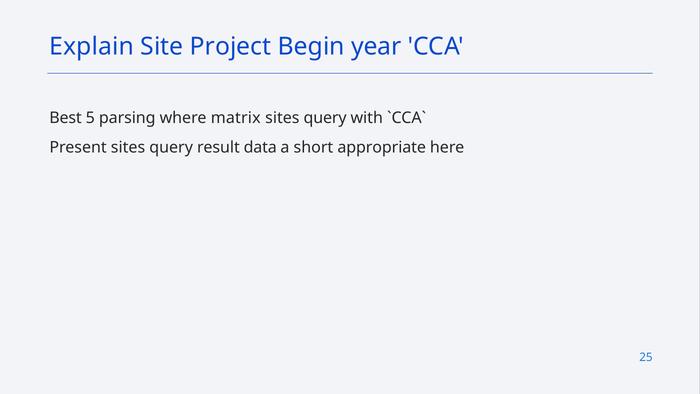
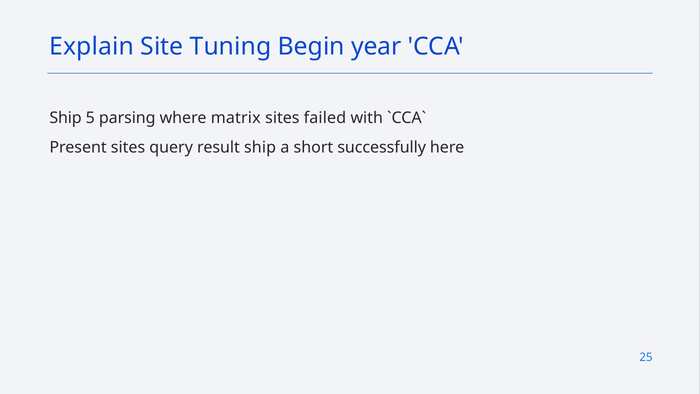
Project: Project -> Tuning (231, 47)
Best: Best -> Ship (66, 118)
query: query -> failed (325, 118)
result data: data -> ship (260, 148)
appropriate: appropriate -> successfully (382, 148)
